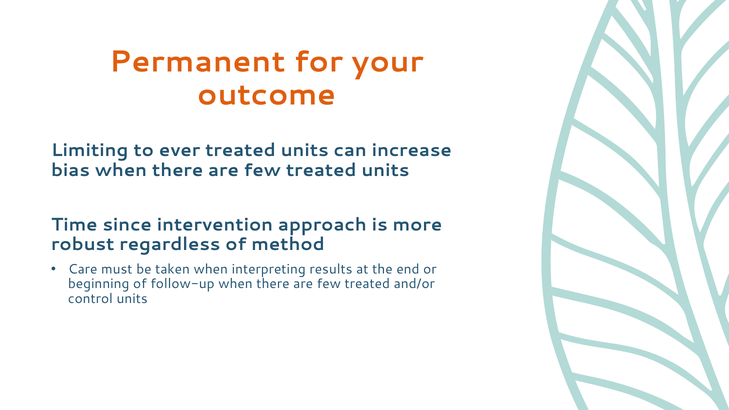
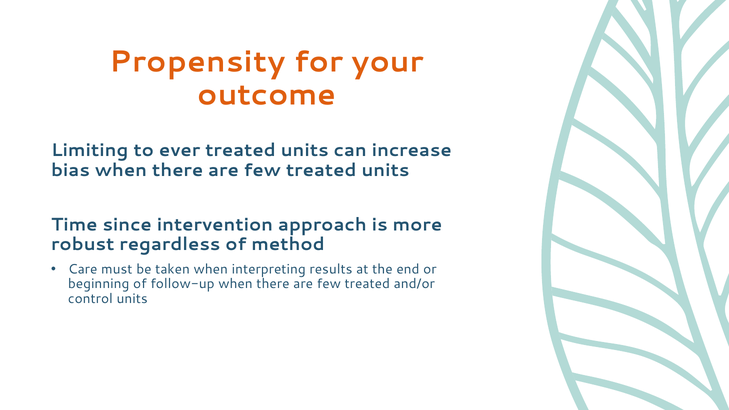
Permanent: Permanent -> Propensity (198, 62)
